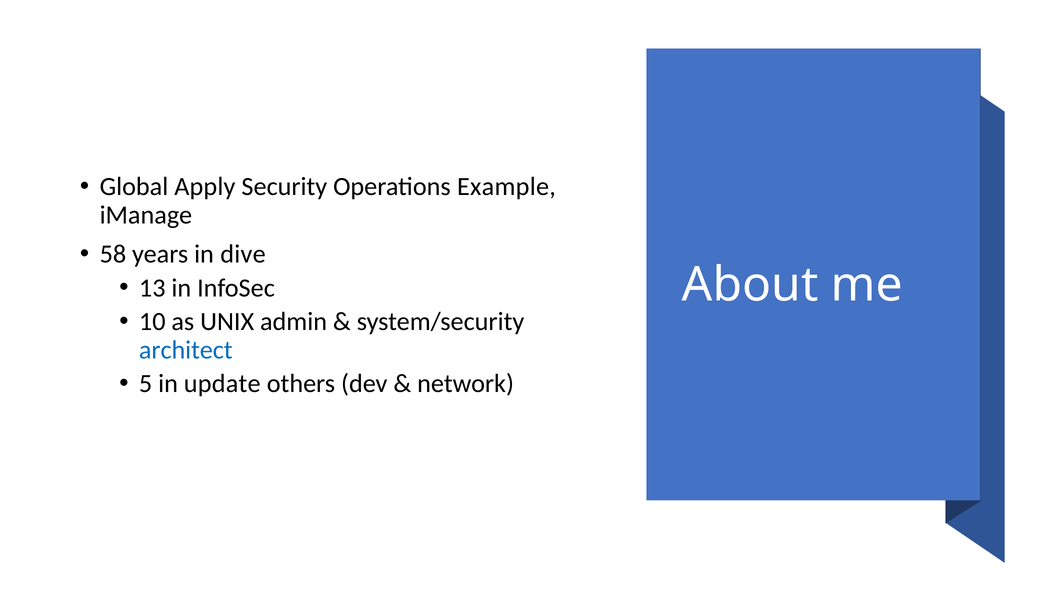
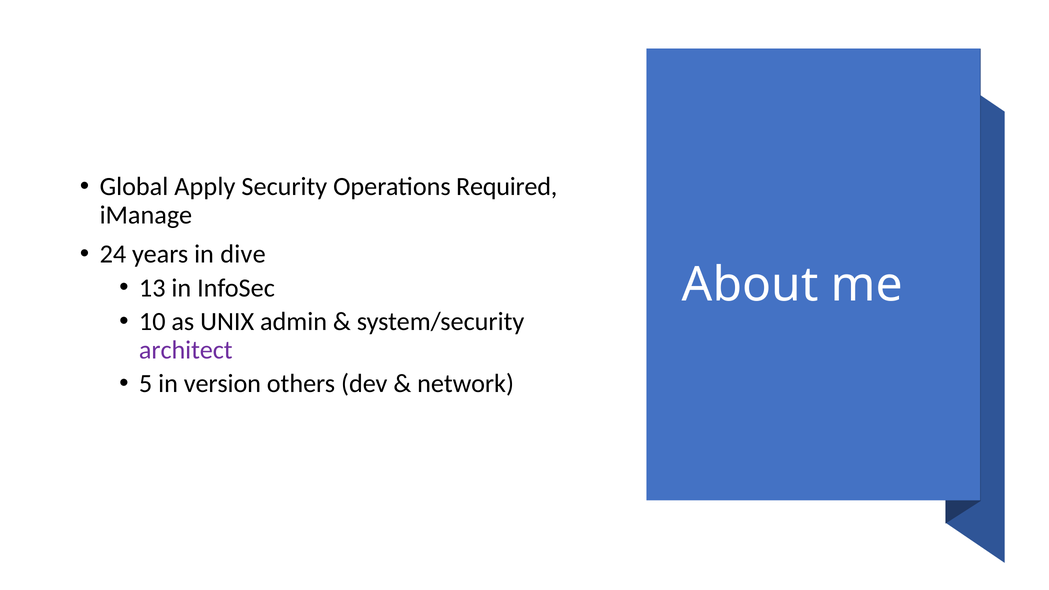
Example: Example -> Required (507, 187)
58: 58 -> 24 (113, 254)
architect colour: blue -> purple (186, 350)
update: update -> version (222, 384)
